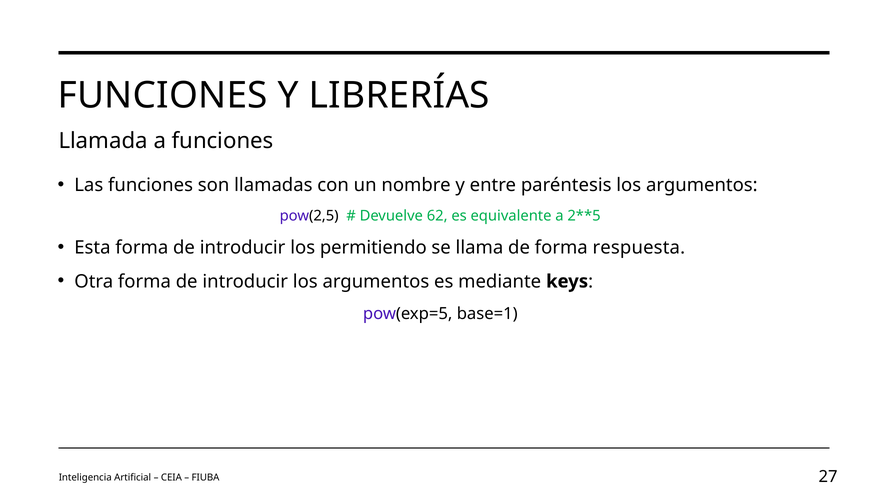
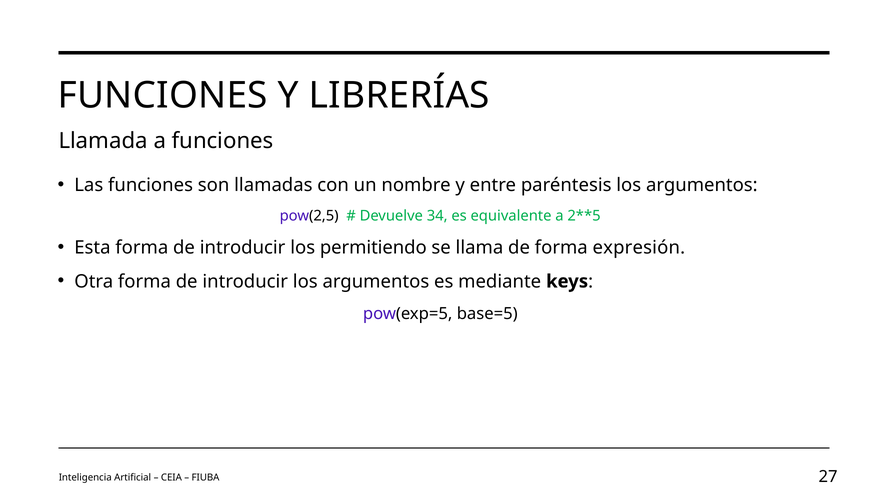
62: 62 -> 34 (437, 216)
respuesta: respuesta -> expresión (639, 247)
base=1: base=1 -> base=5 (487, 313)
